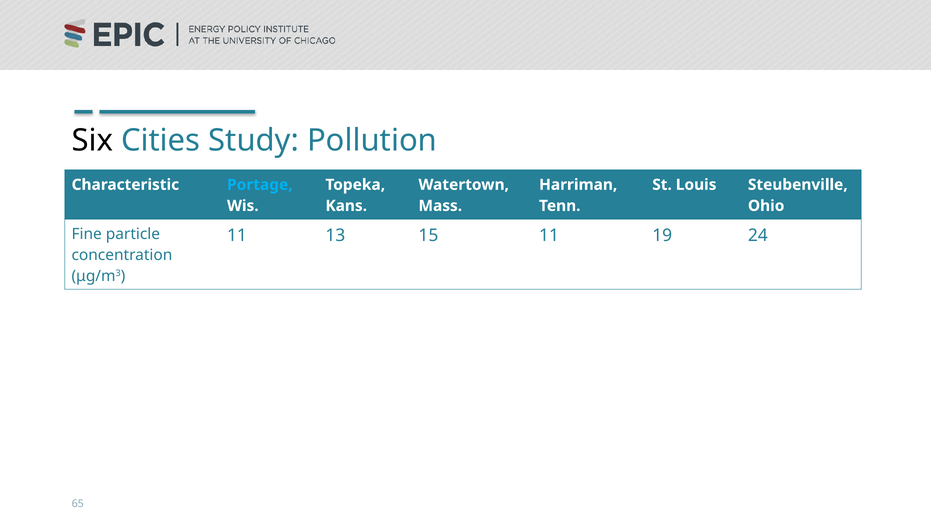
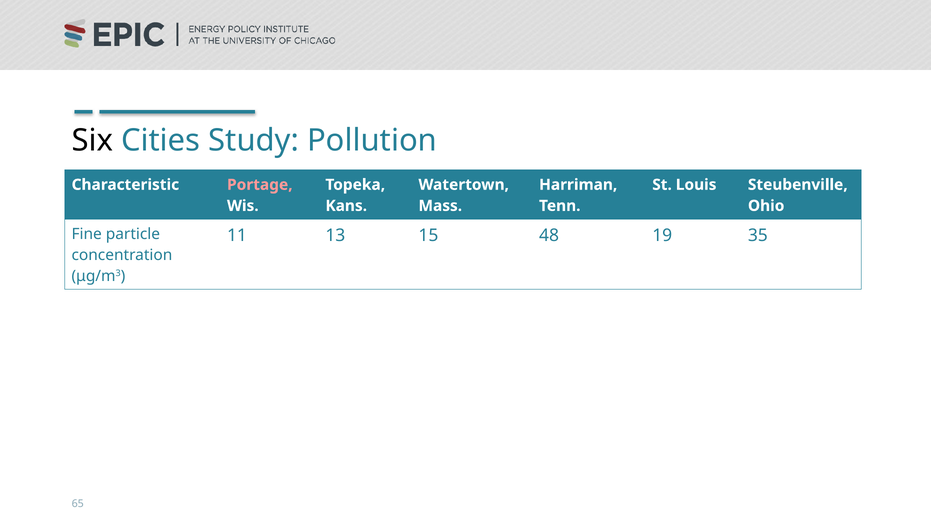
Portage colour: light blue -> pink (260, 185)
15 11: 11 -> 48 (549, 235)
24: 24 -> 35 (758, 235)
